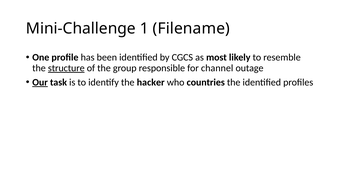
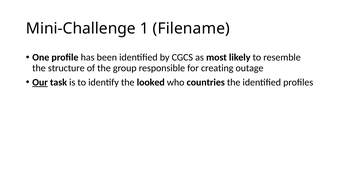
structure underline: present -> none (66, 68)
channel: channel -> creating (217, 68)
hacker: hacker -> looked (151, 82)
